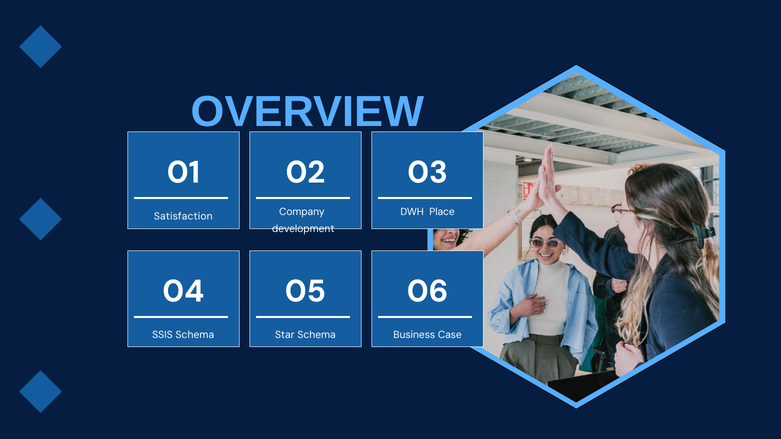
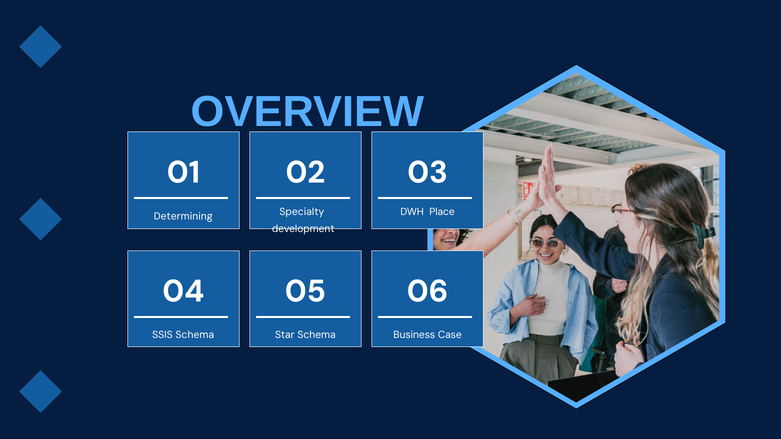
Company: Company -> Specialty (302, 212)
Satisfaction: Satisfaction -> Determining (183, 216)
